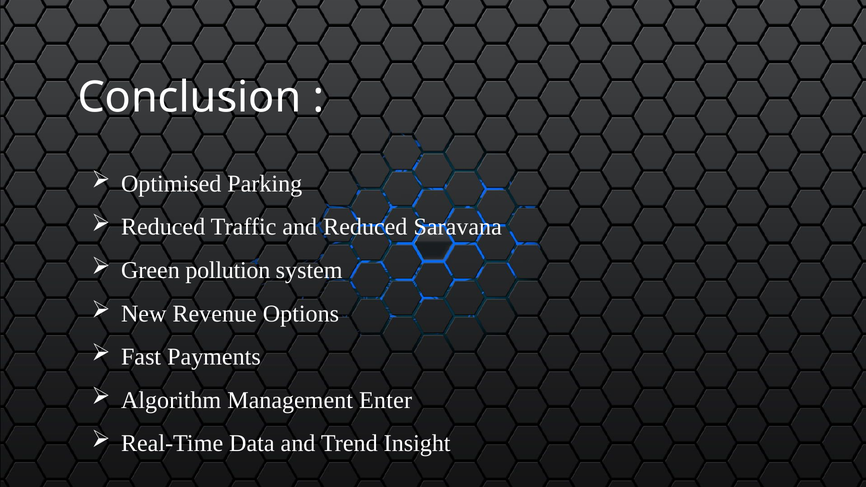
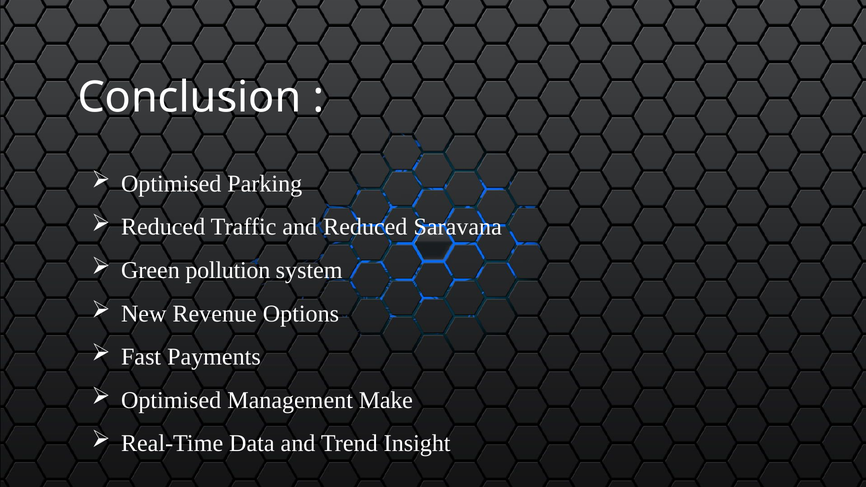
Algorithm: Algorithm -> Optimised (171, 400)
Enter: Enter -> Make (386, 400)
